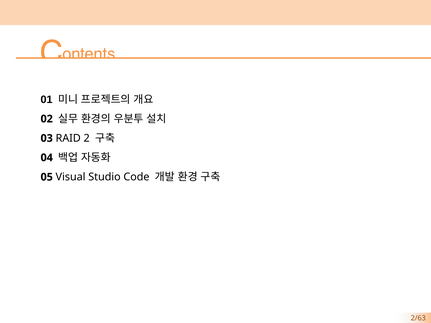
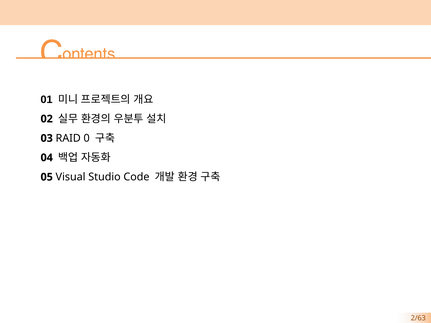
2: 2 -> 0 (87, 138)
